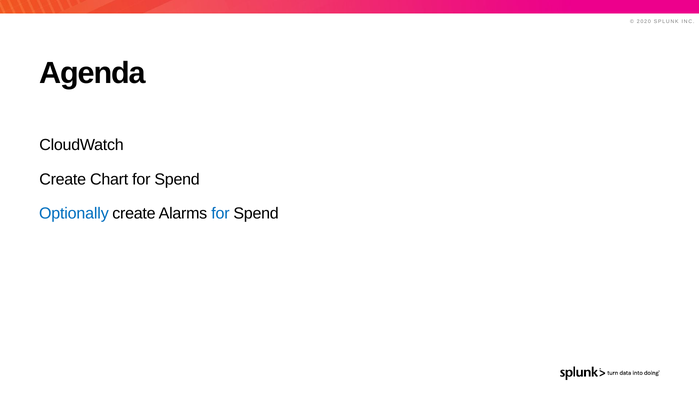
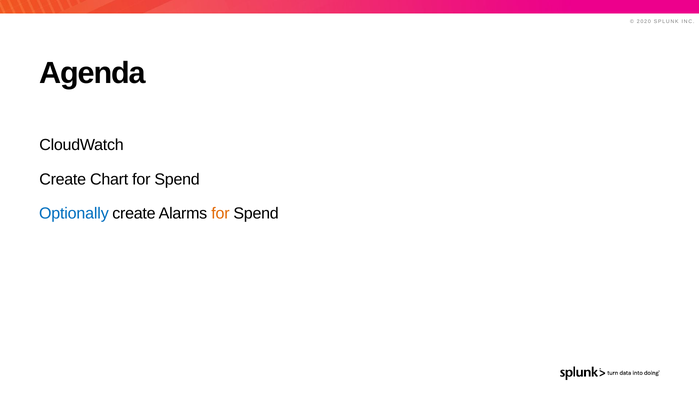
for colour: blue -> orange (220, 214)
